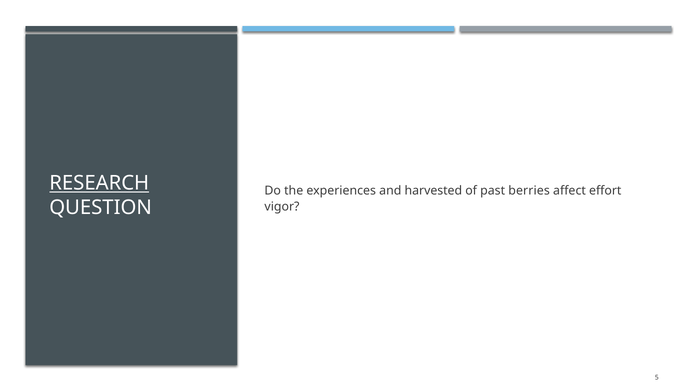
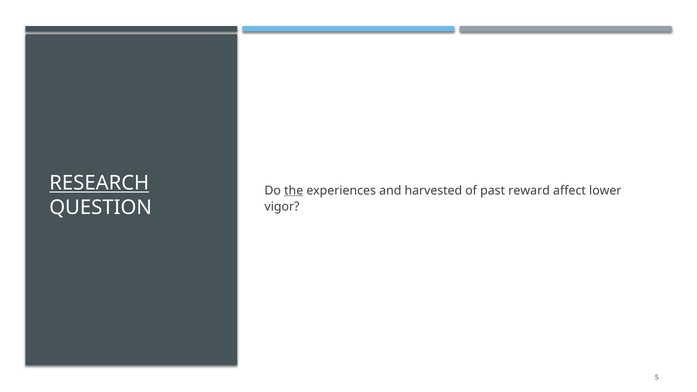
the underline: none -> present (294, 191)
berries: berries -> reward (529, 191)
effort: effort -> lower (605, 191)
